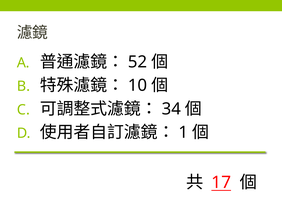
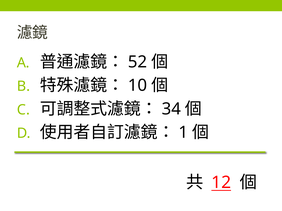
17: 17 -> 12 (221, 183)
